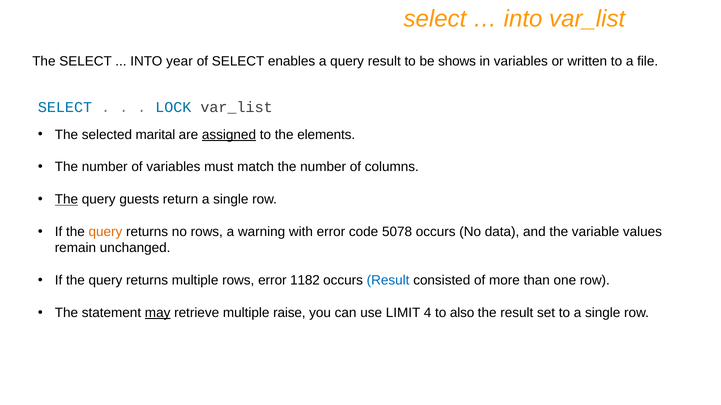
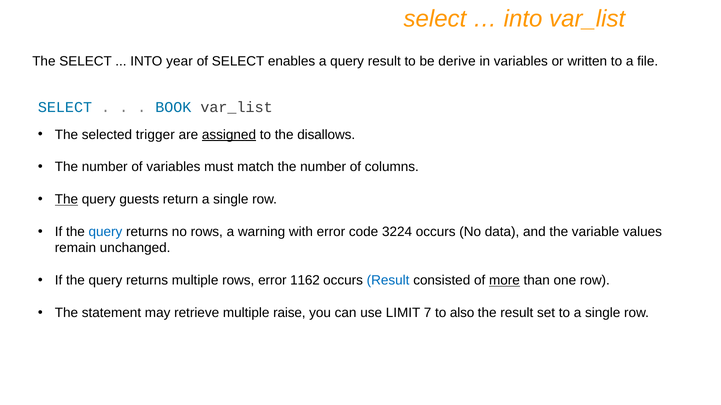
shows: shows -> derive (457, 61)
LOCK: LOCK -> BOOK (173, 107)
marital: marital -> trigger (155, 135)
elements: elements -> disallows (326, 135)
query colour: orange -> blue (105, 232)
5078: 5078 -> 3224 (397, 232)
1182: 1182 -> 1162 (305, 281)
more underline: none -> present (504, 281)
may underline: present -> none (158, 313)
4: 4 -> 7 (428, 313)
